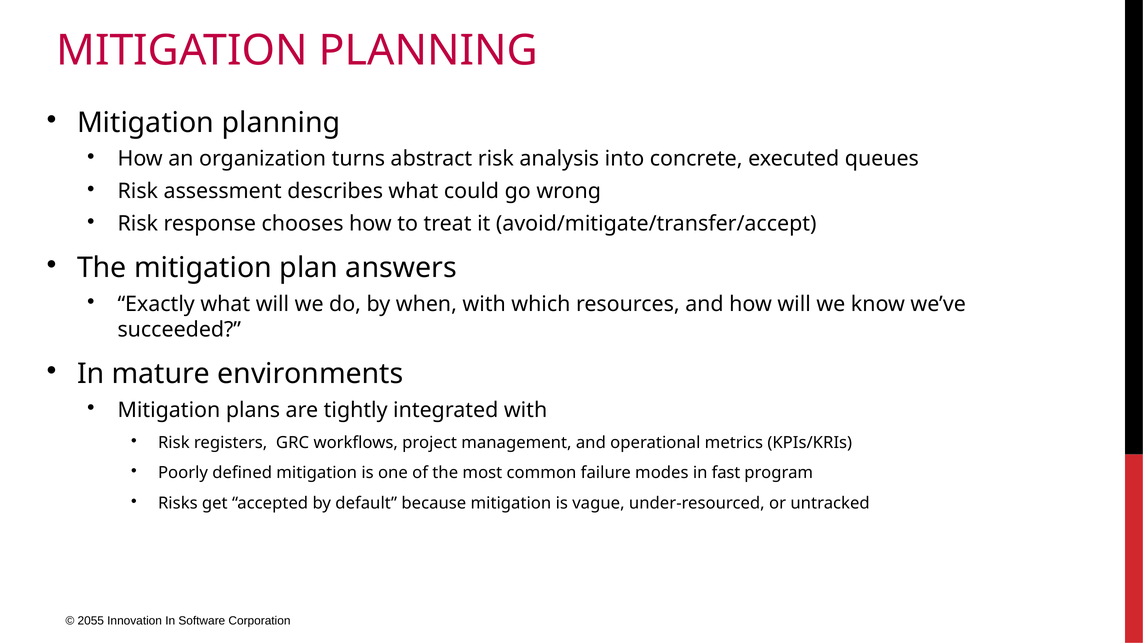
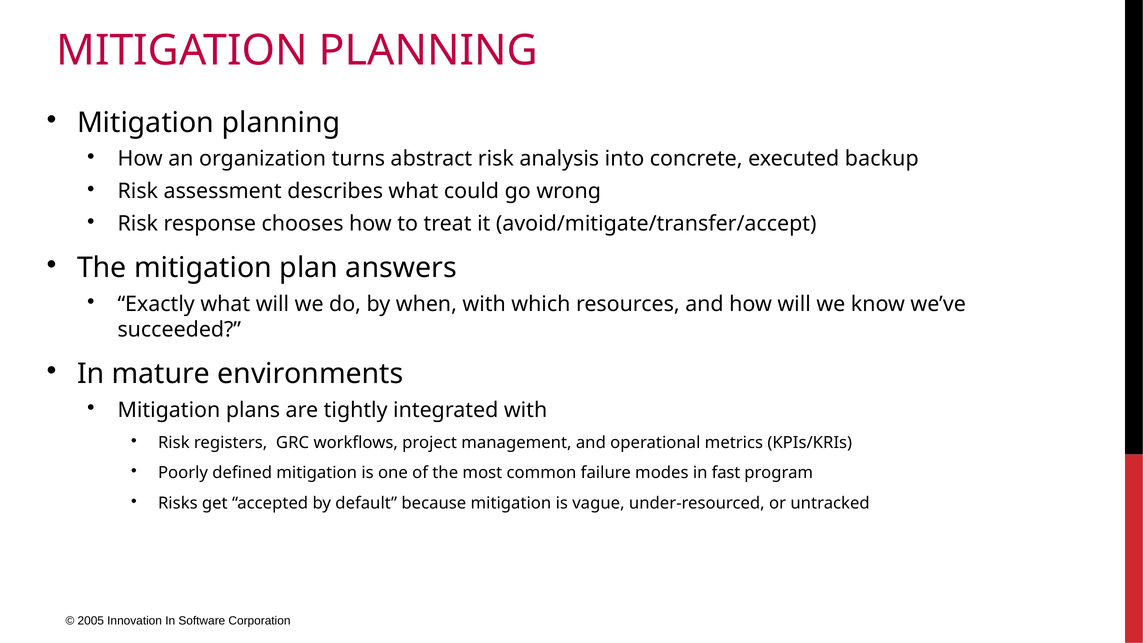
queues: queues -> backup (882, 159)
2055: 2055 -> 2005 (91, 621)
